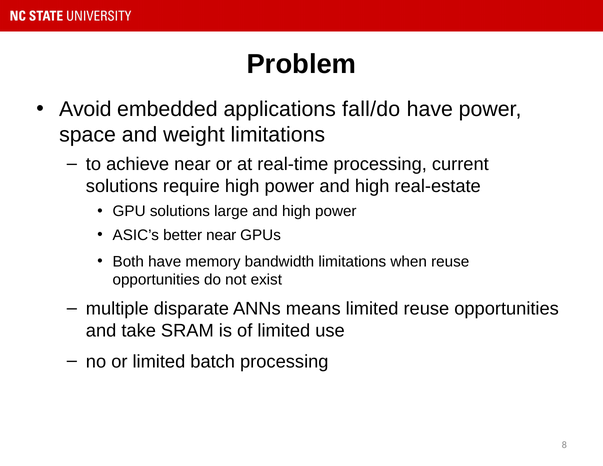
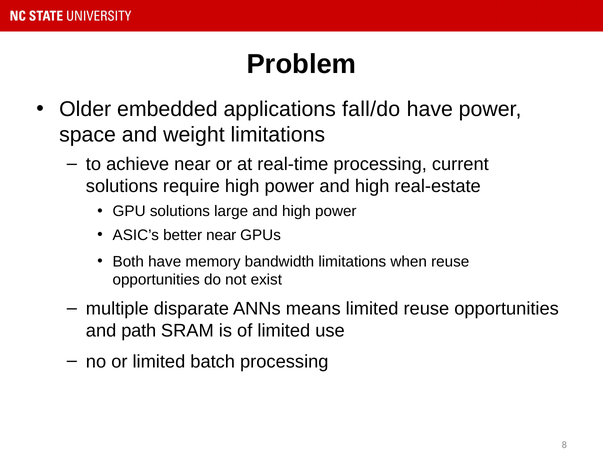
Avoid: Avoid -> Older (85, 109)
take: take -> path (139, 331)
